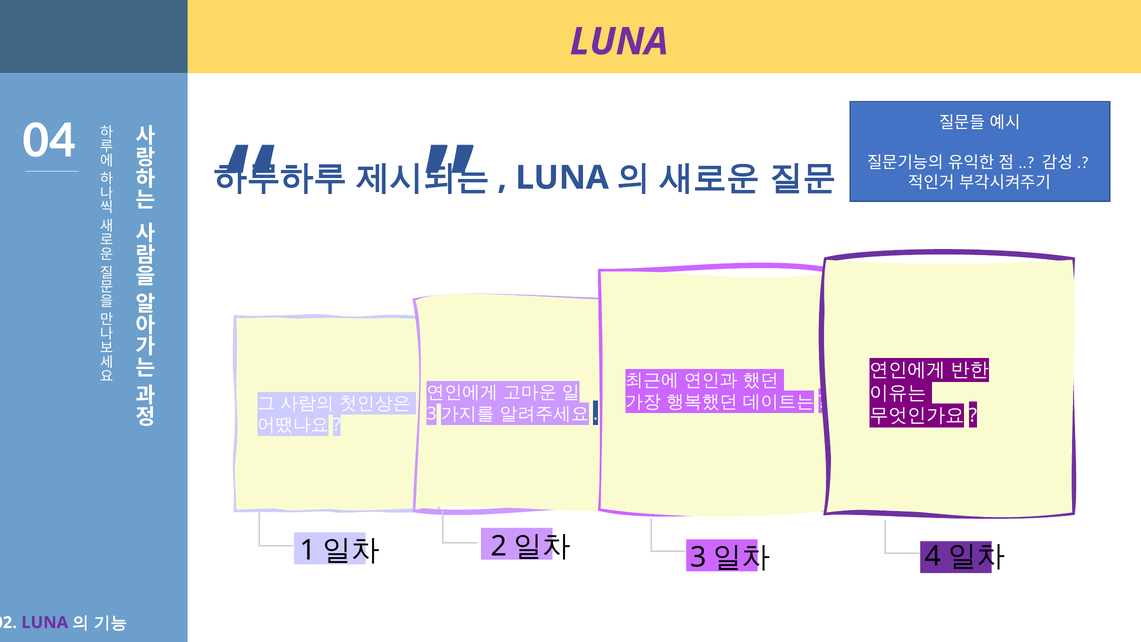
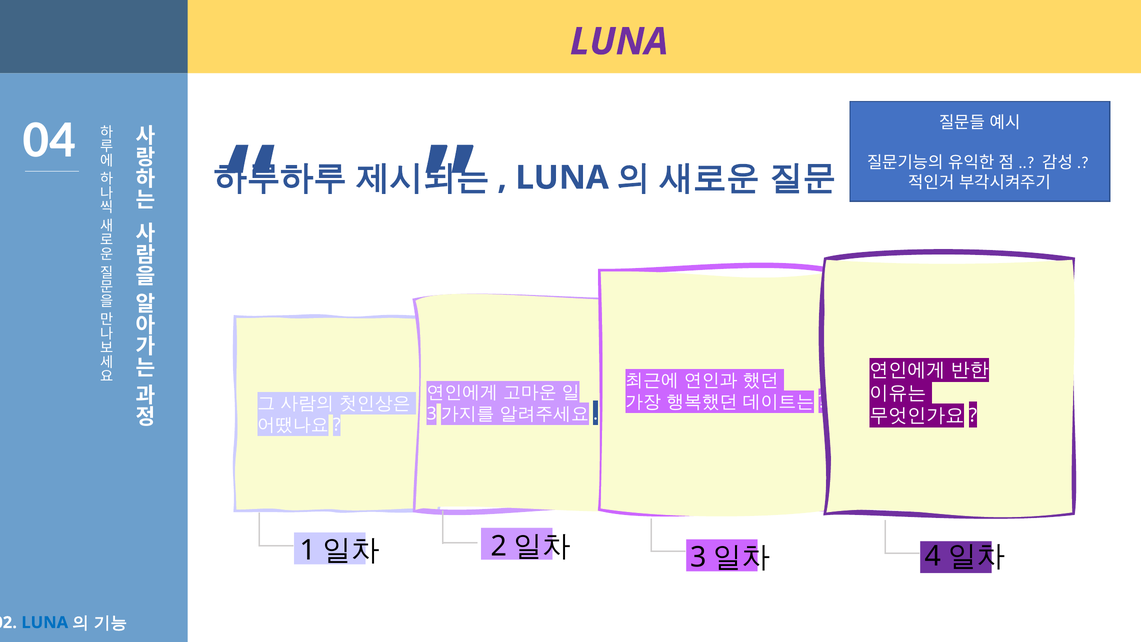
LUNA colour: purple -> blue (45, 622)
